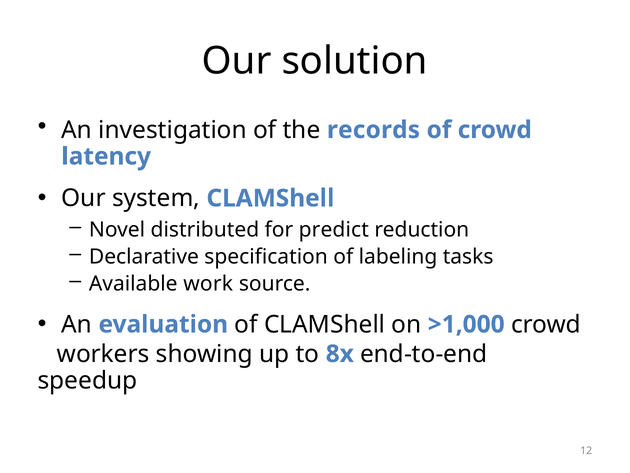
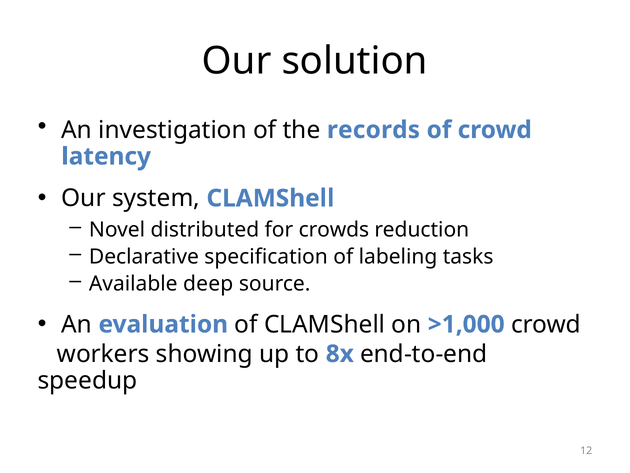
predict: predict -> crowds (334, 230)
work: work -> deep (208, 284)
